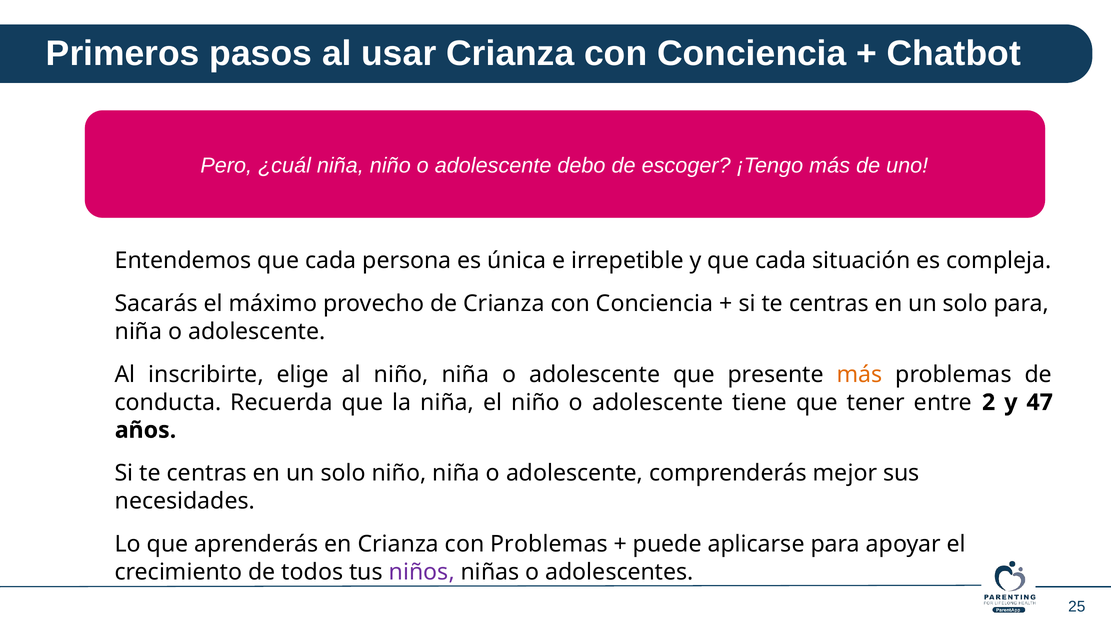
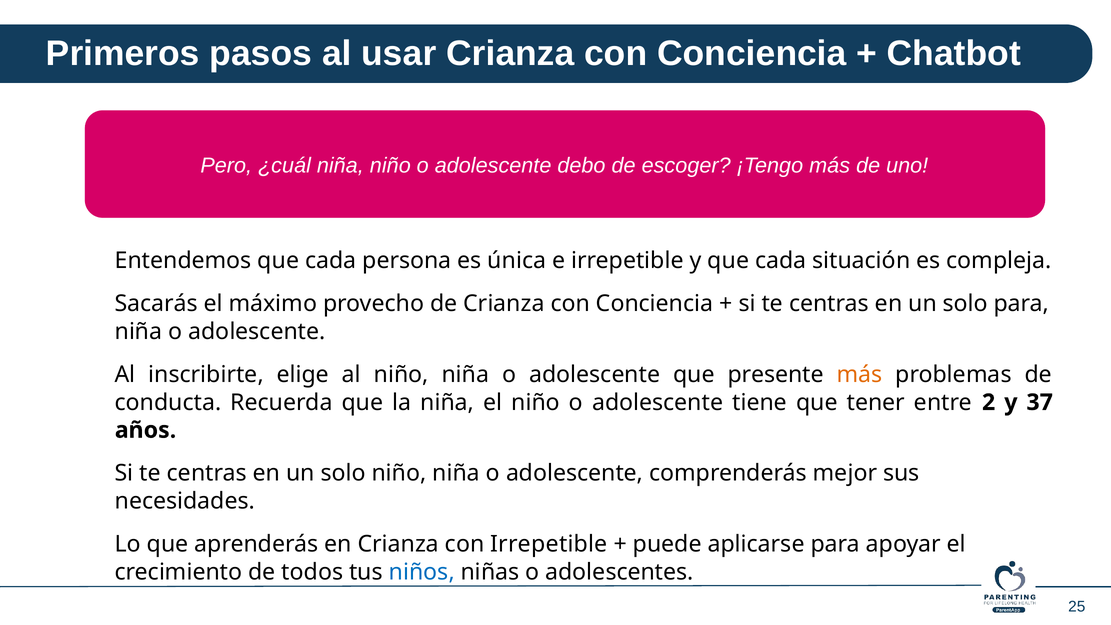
47: 47 -> 37 (1040, 402)
con Problemas: Problemas -> Irrepetible (549, 544)
niños colour: purple -> blue (422, 572)
